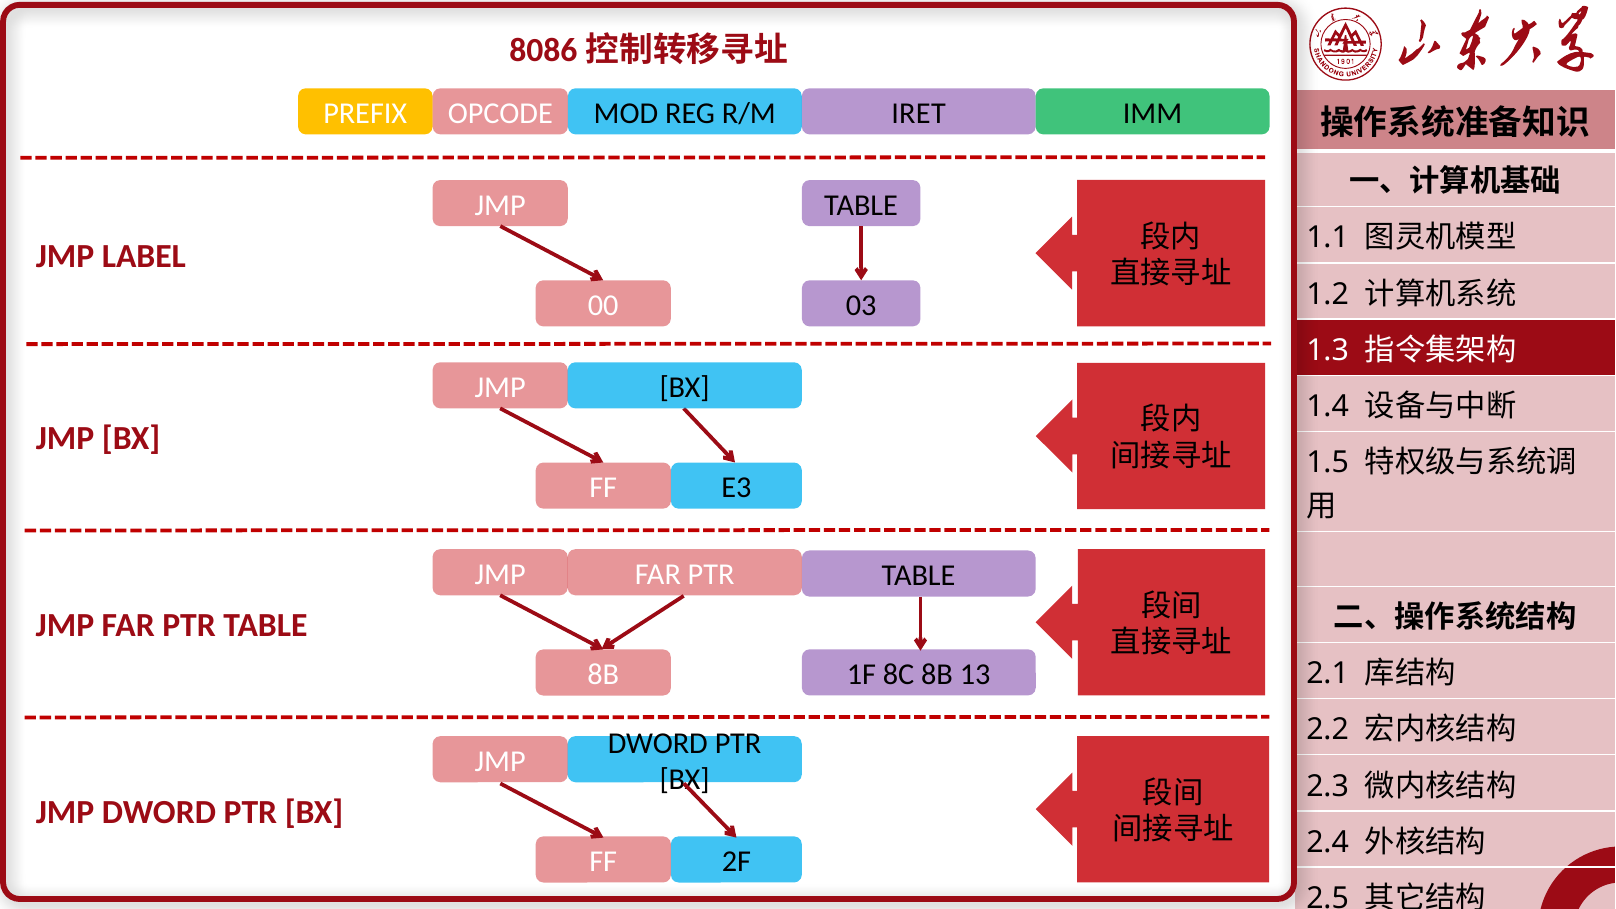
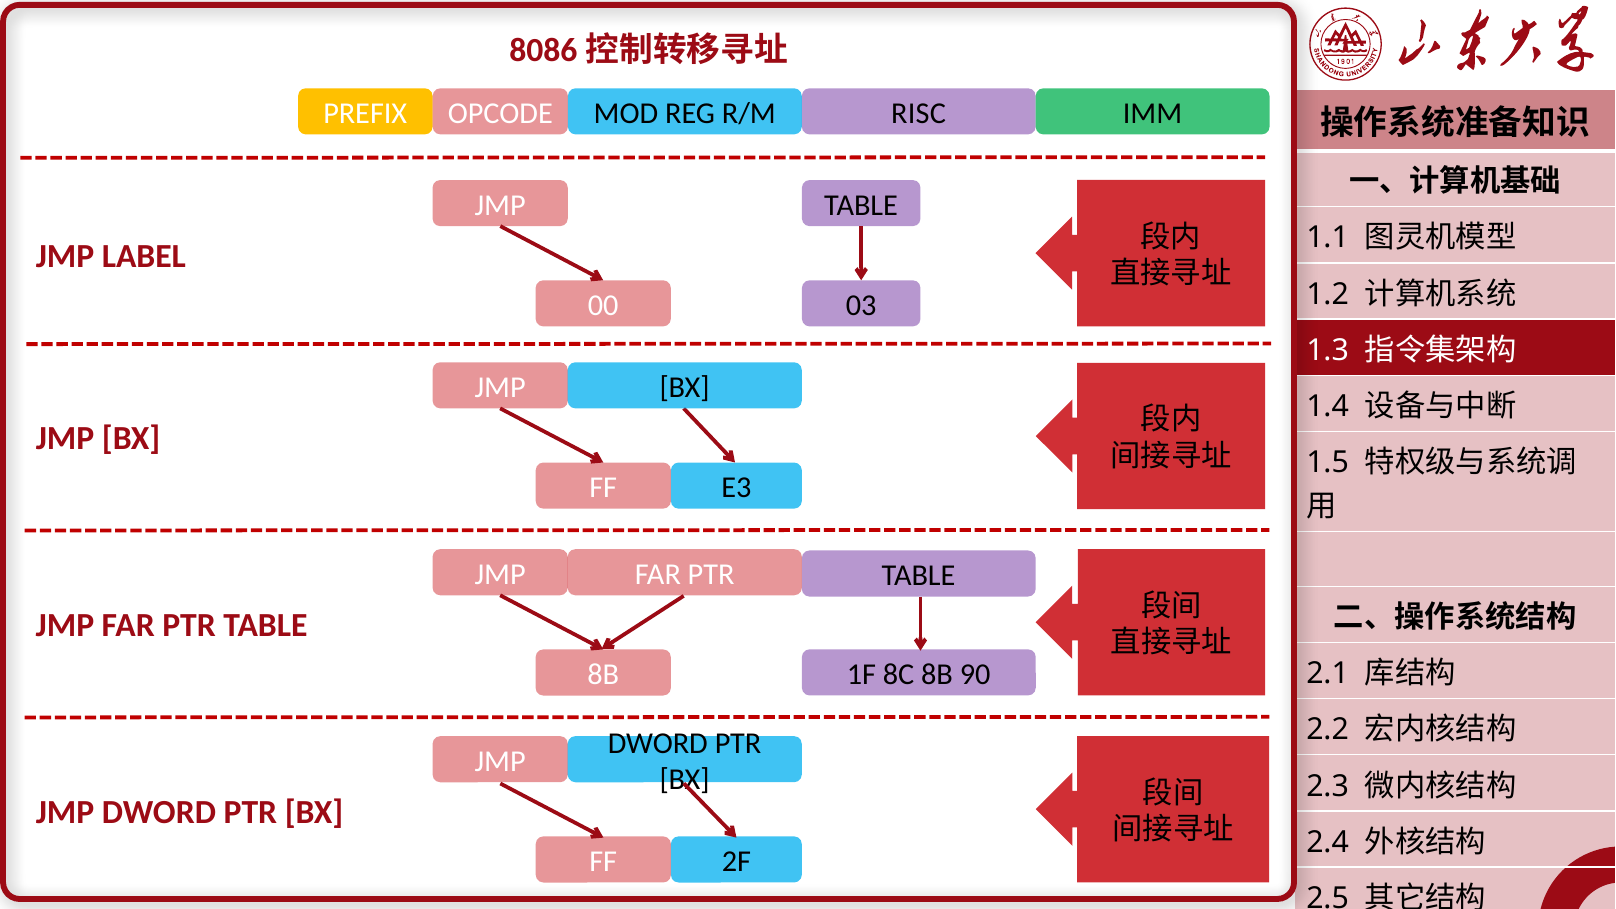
IRET: IRET -> RISC (919, 113)
13: 13 -> 90 (975, 674)
